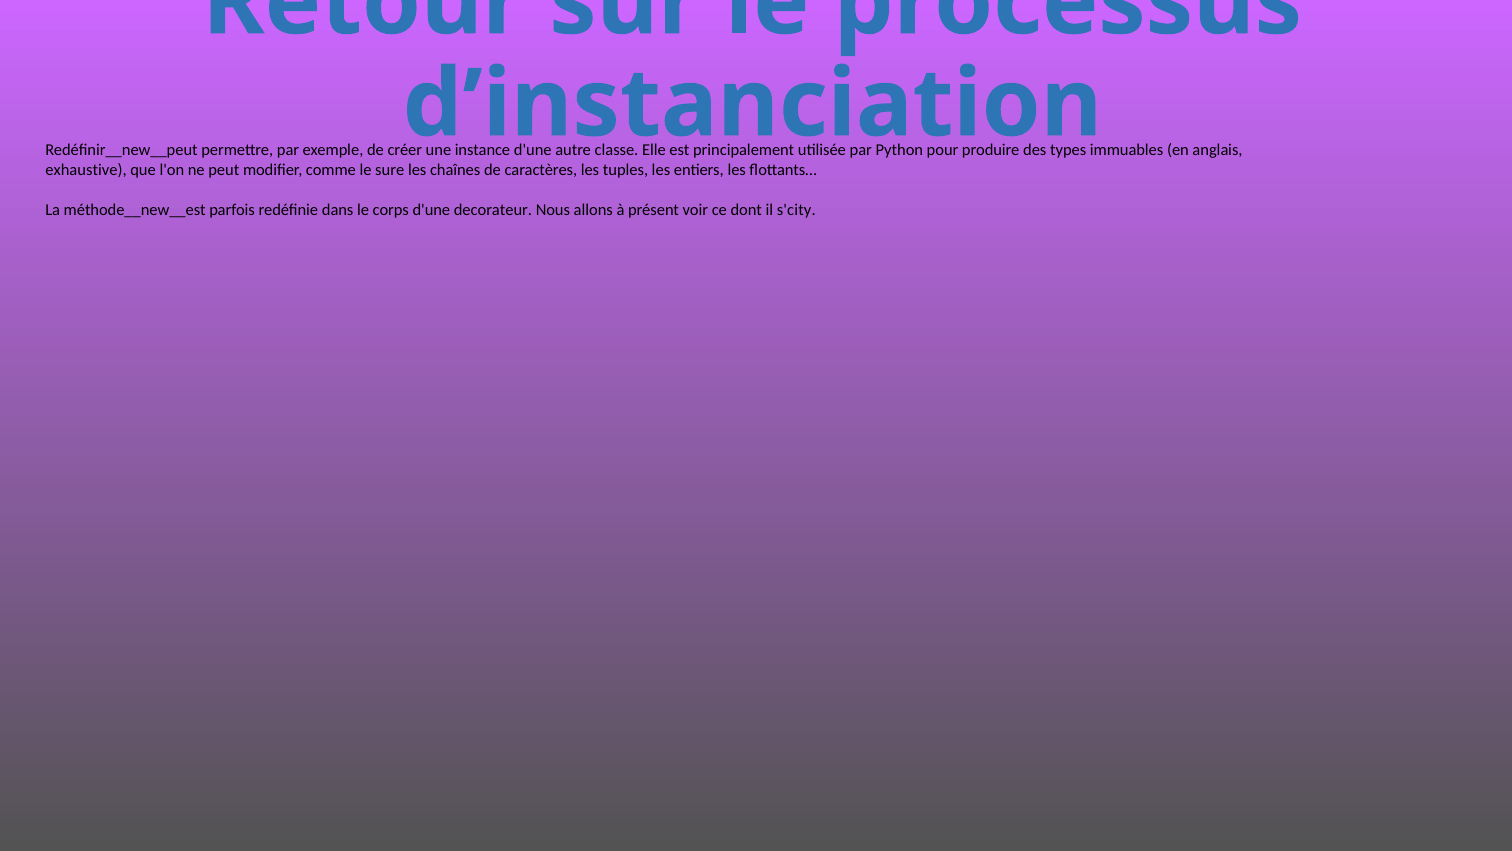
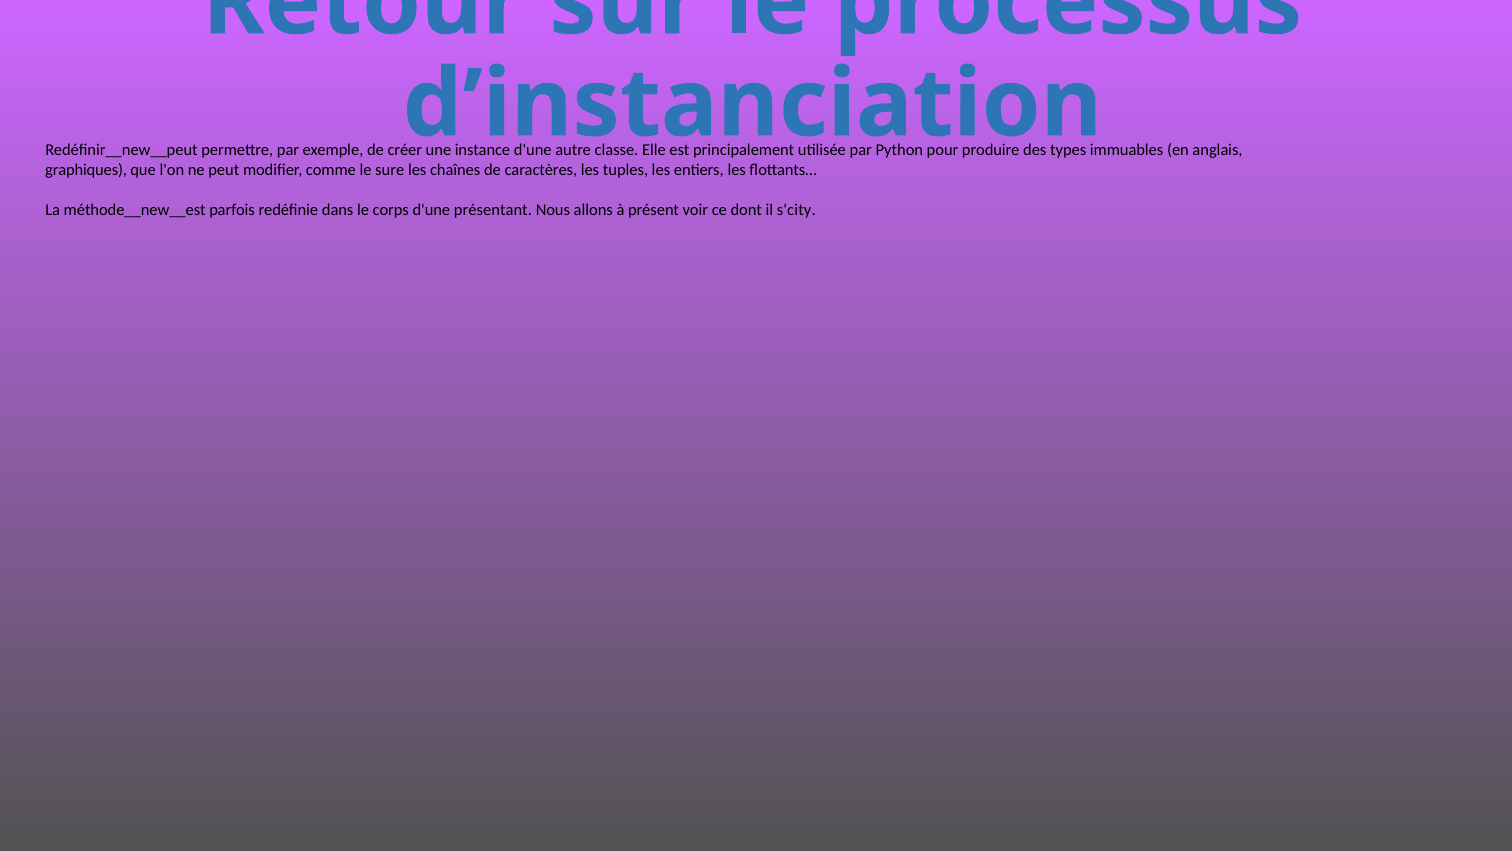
exhaustive: exhaustive -> graphiques (86, 170)
decorateur: decorateur -> présentant (493, 210)
